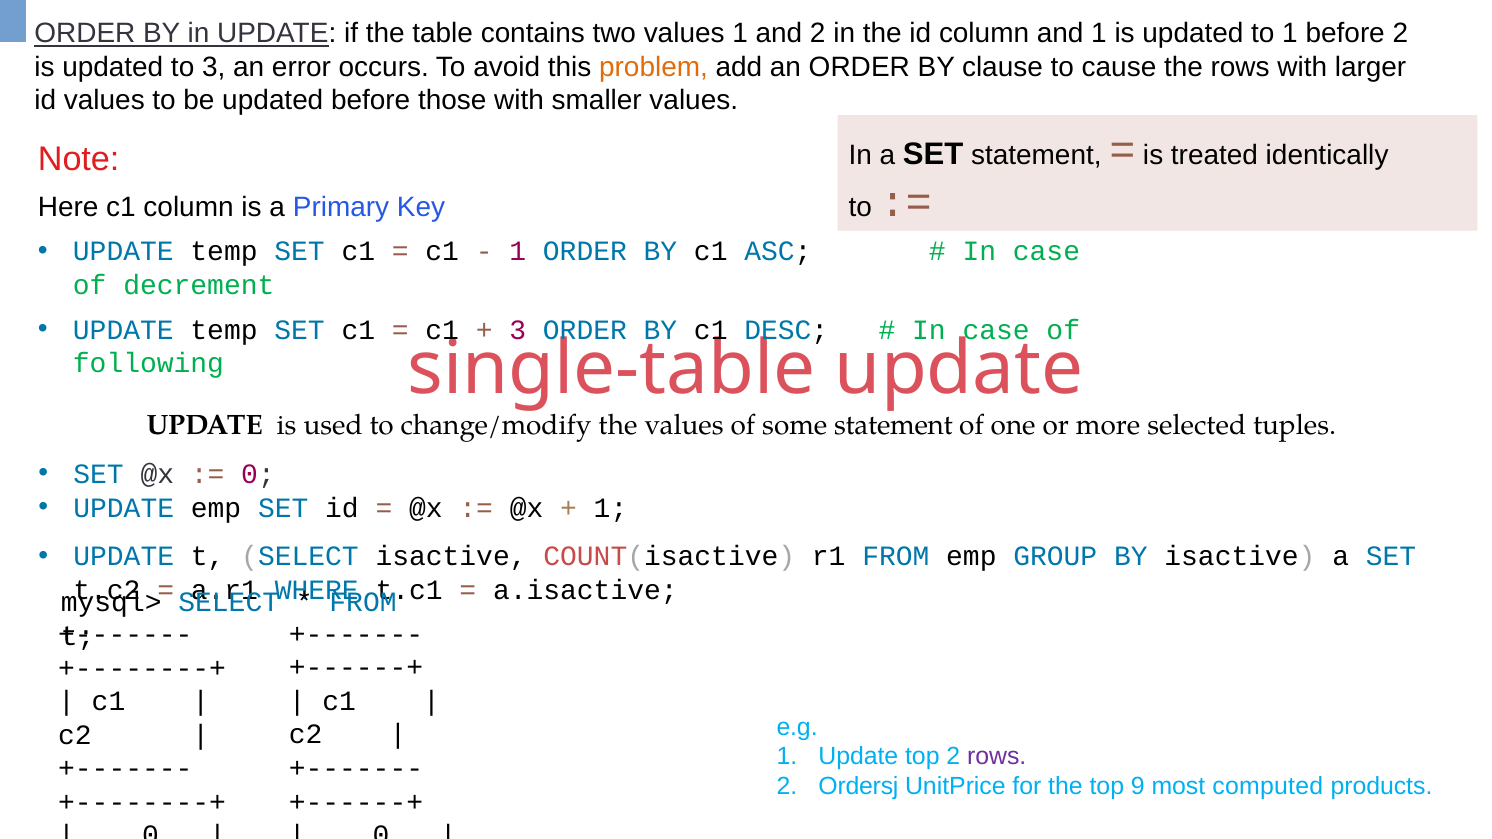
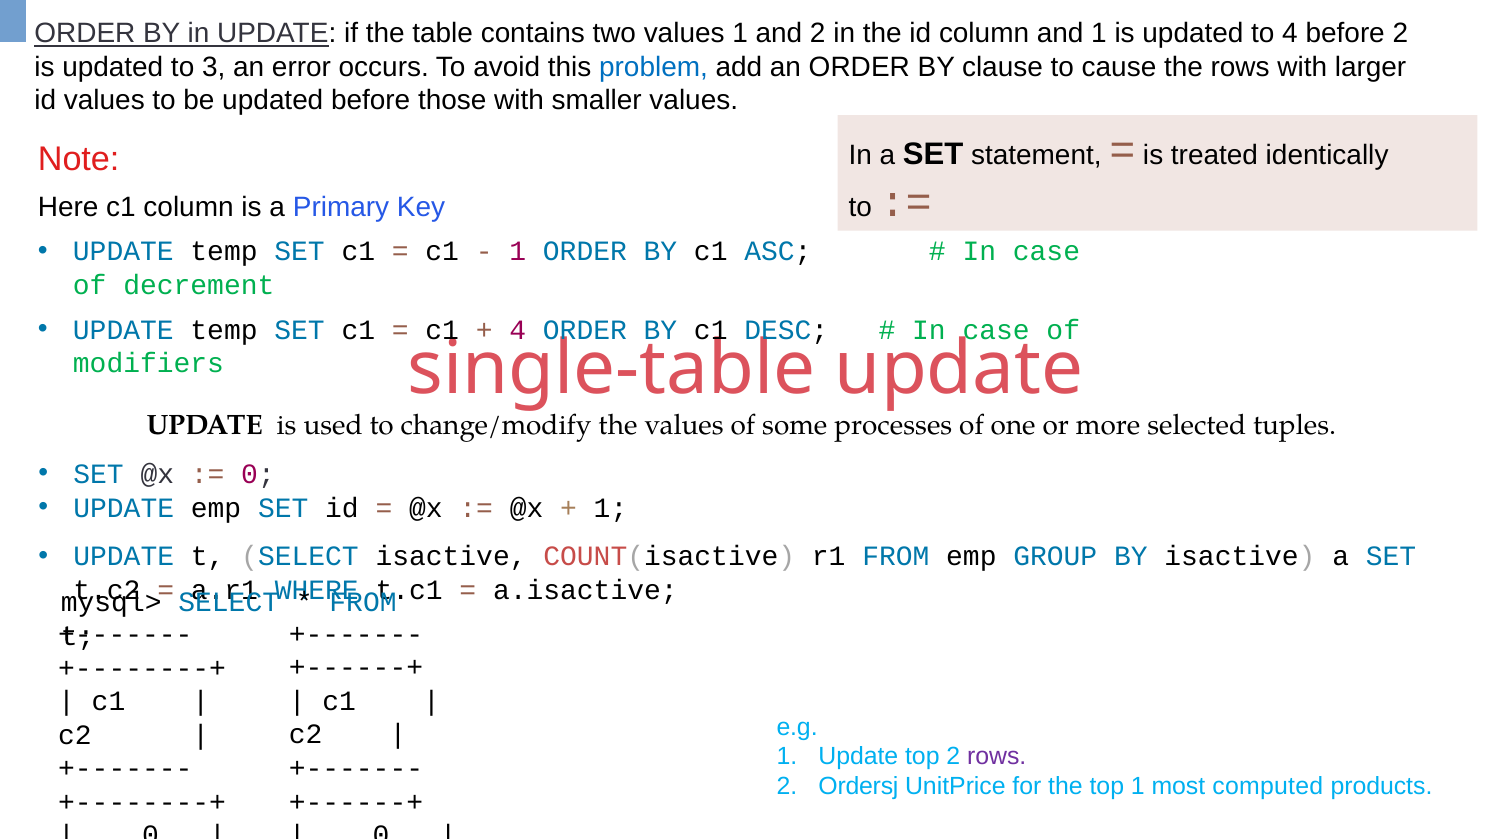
to 1: 1 -> 4 (1290, 33)
problem colour: orange -> blue (654, 67)
3: 3 -> 4 (518, 330)
following: following -> modifiers (148, 364)
some statement: statement -> processes (893, 425)
top 9: 9 -> 1 (1138, 787)
